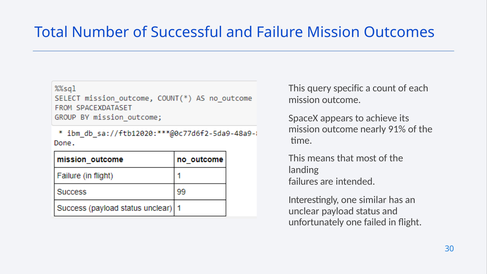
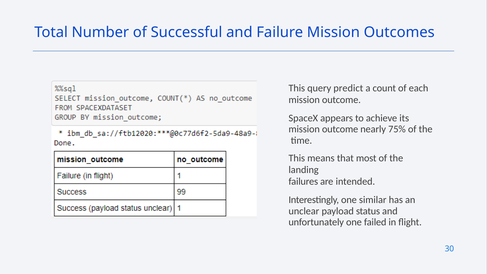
specific: specific -> predict (348, 88)
91%: 91% -> 75% (397, 129)
